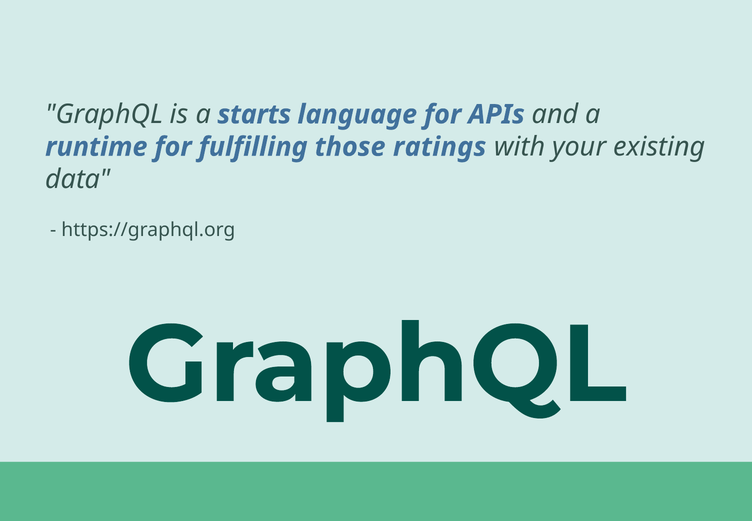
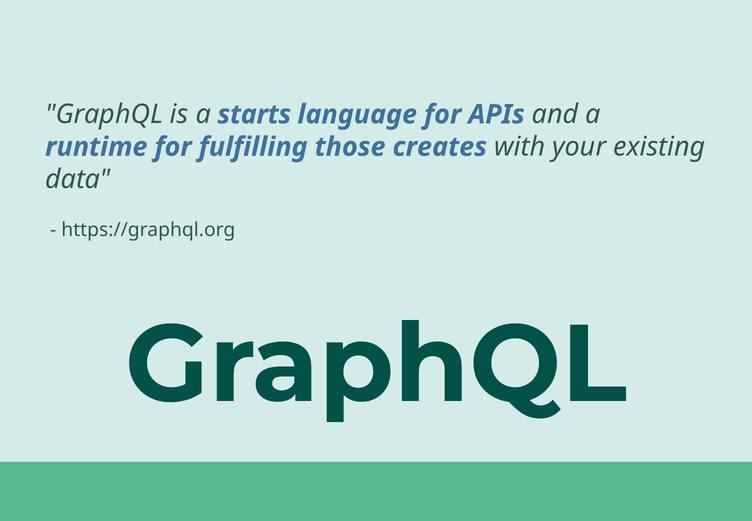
ratings: ratings -> creates (440, 147)
